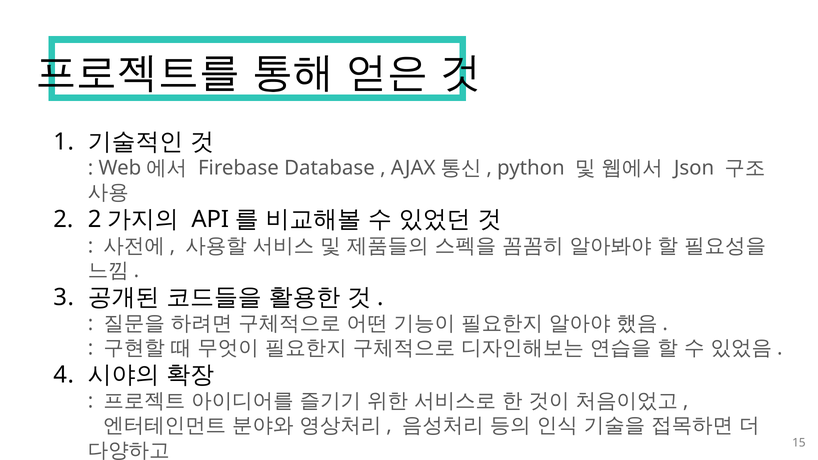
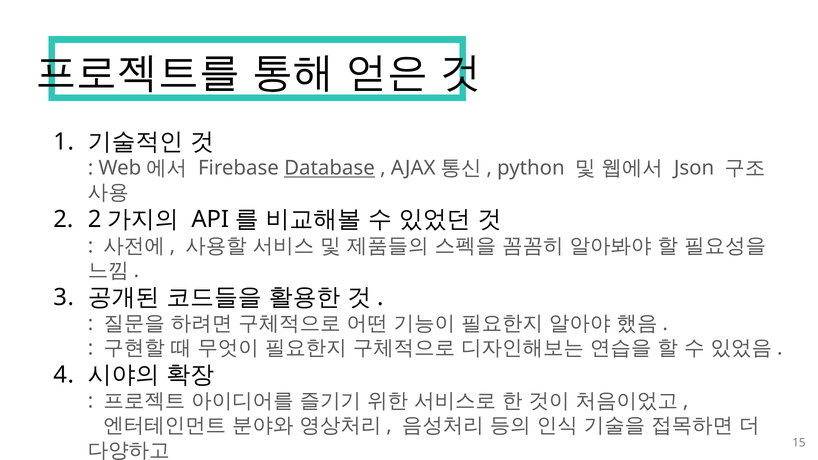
Database underline: none -> present (329, 168)
